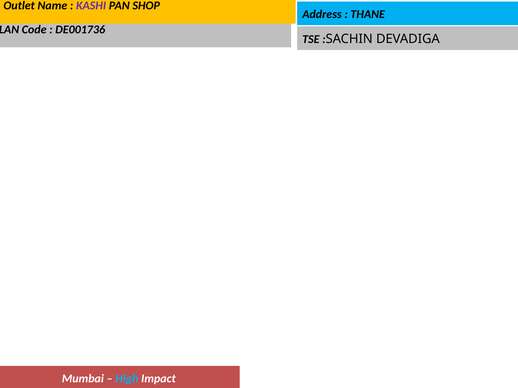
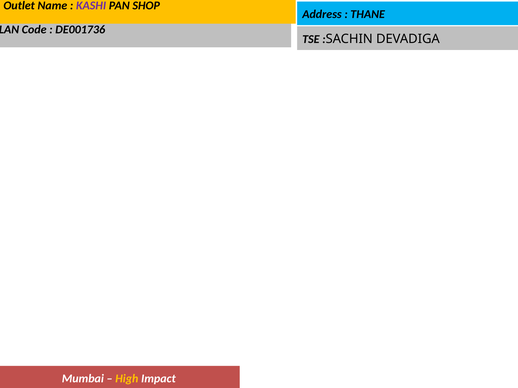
High colour: light blue -> yellow (127, 379)
